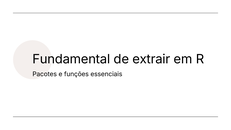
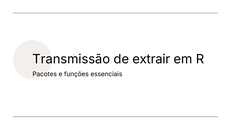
Fundamental: Fundamental -> Transmissão (71, 59)
